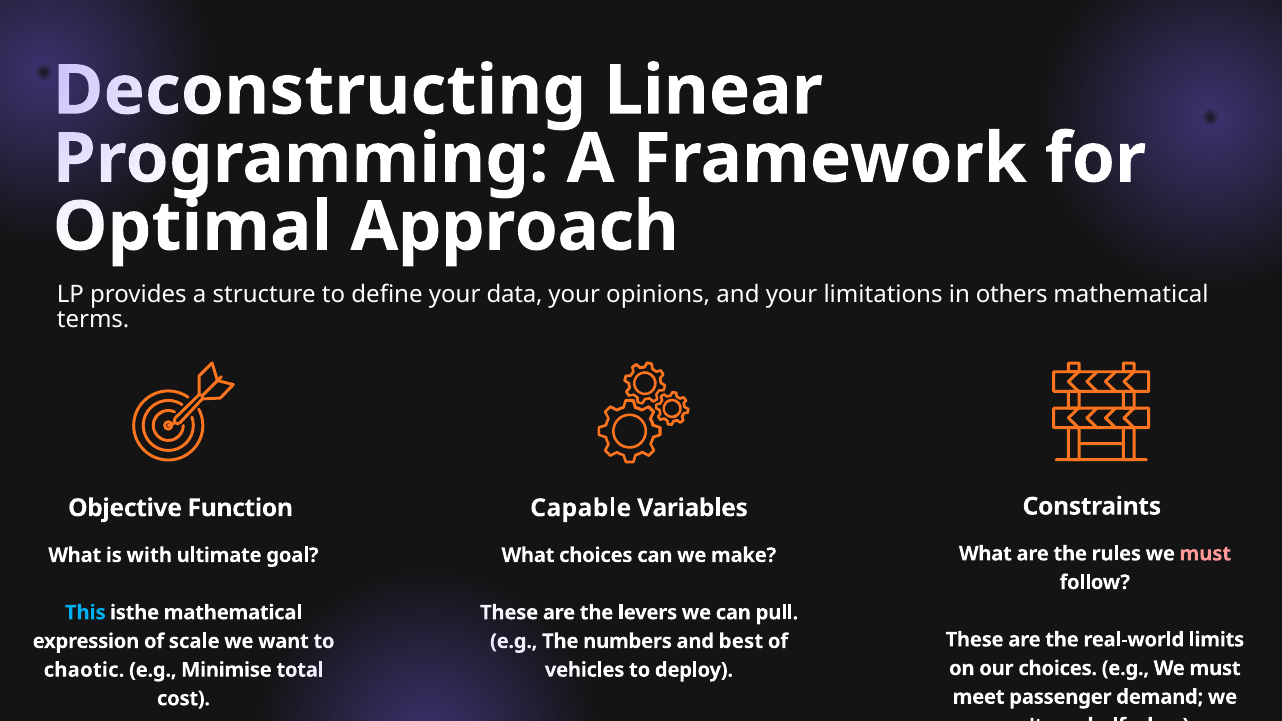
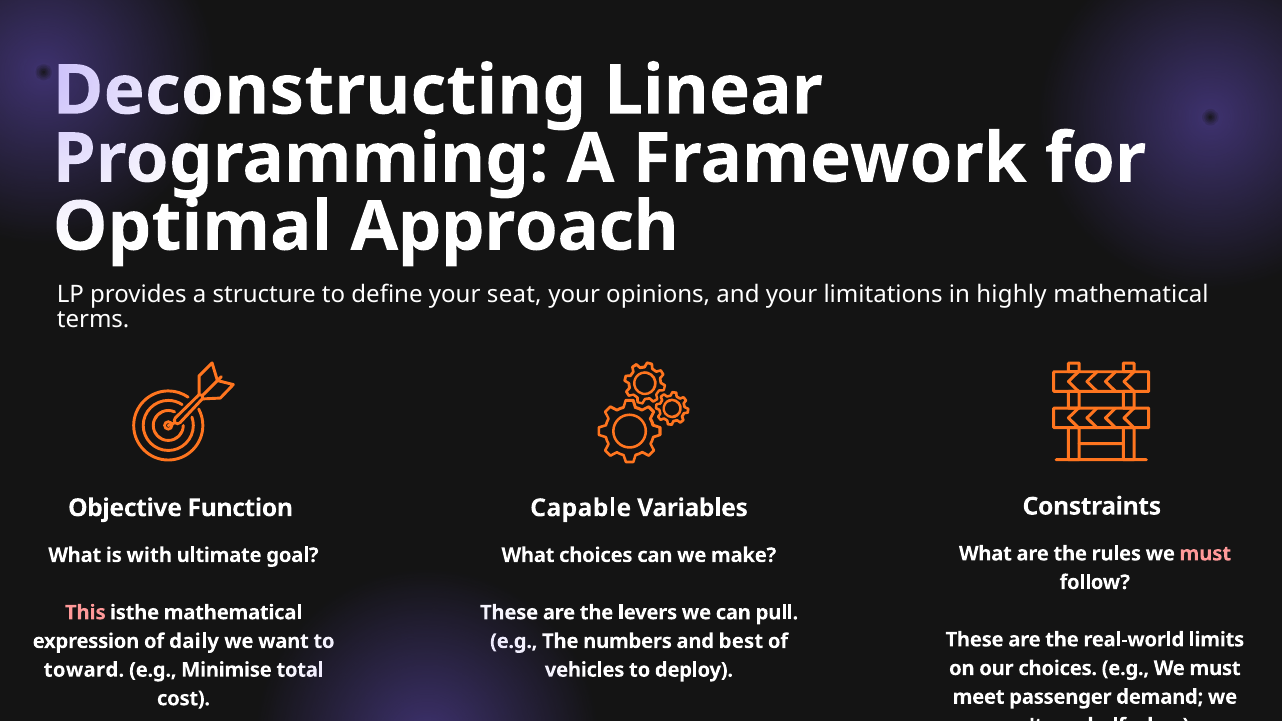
data: data -> seat (514, 294)
others: others -> highly (1011, 294)
This colour: light blue -> pink (85, 613)
scale: scale -> daily (194, 641)
chaotic: chaotic -> toward (84, 670)
